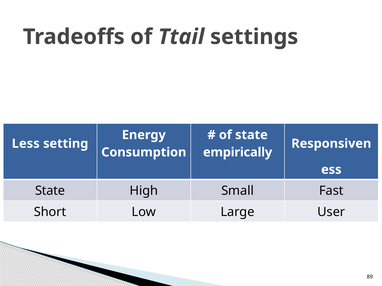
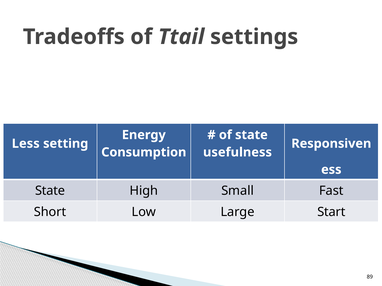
empirically: empirically -> usefulness (237, 153)
User: User -> Start (331, 212)
